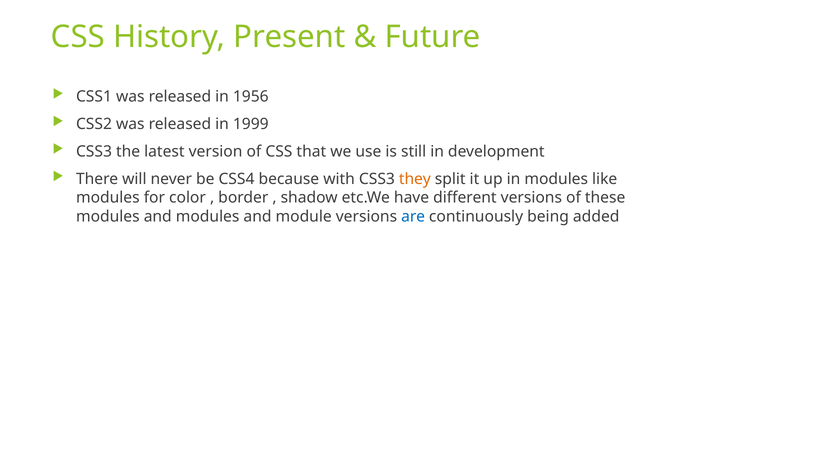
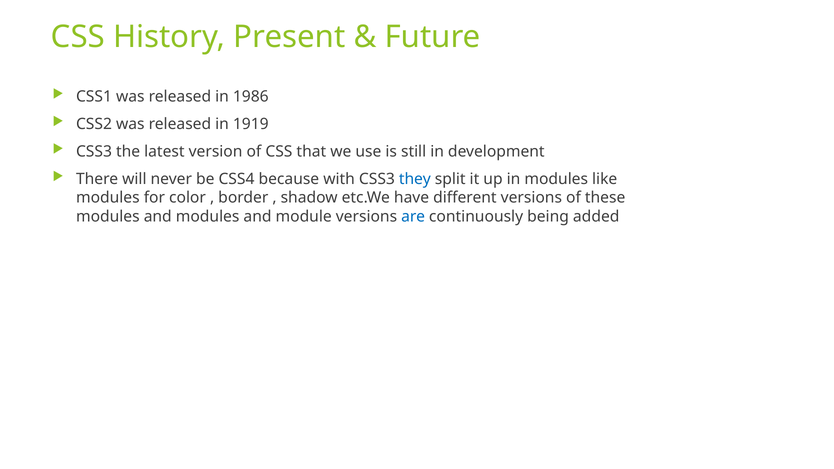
1956: 1956 -> 1986 (251, 97)
1999: 1999 -> 1919 (251, 124)
they colour: orange -> blue (415, 179)
